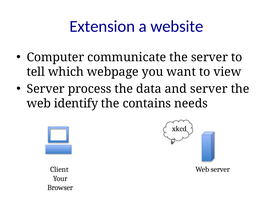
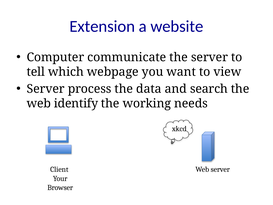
and server: server -> search (209, 89)
contains: contains -> working (147, 103)
